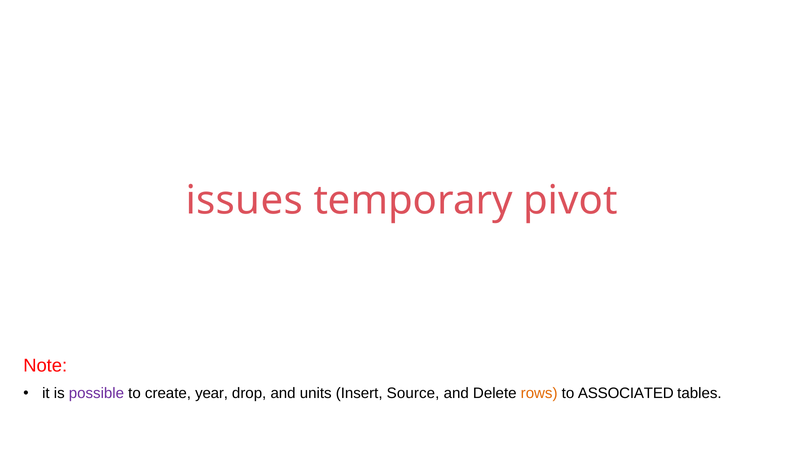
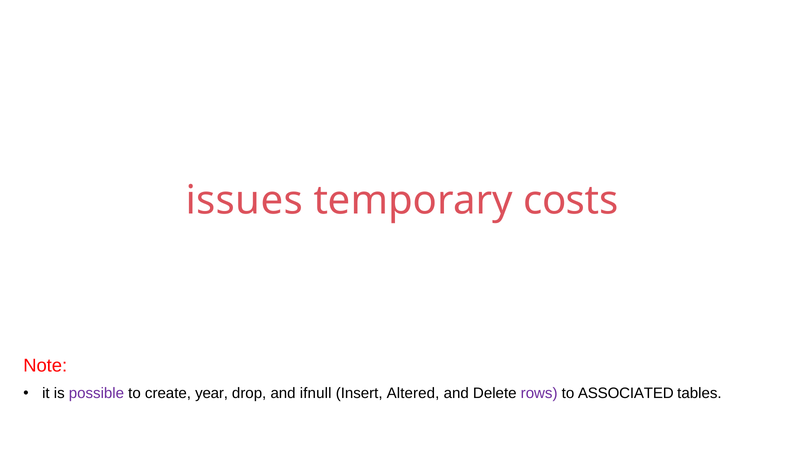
pivot: pivot -> costs (571, 200)
units: units -> ifnull (316, 393)
Source: Source -> Altered (413, 393)
rows colour: orange -> purple (539, 393)
